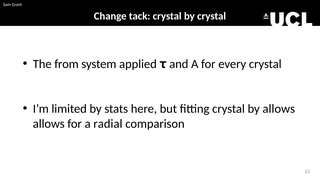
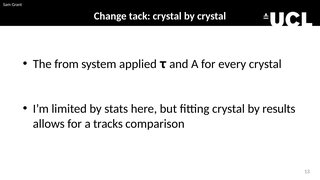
by allows: allows -> results (279, 109)
radial: radial -> tracks (108, 124)
